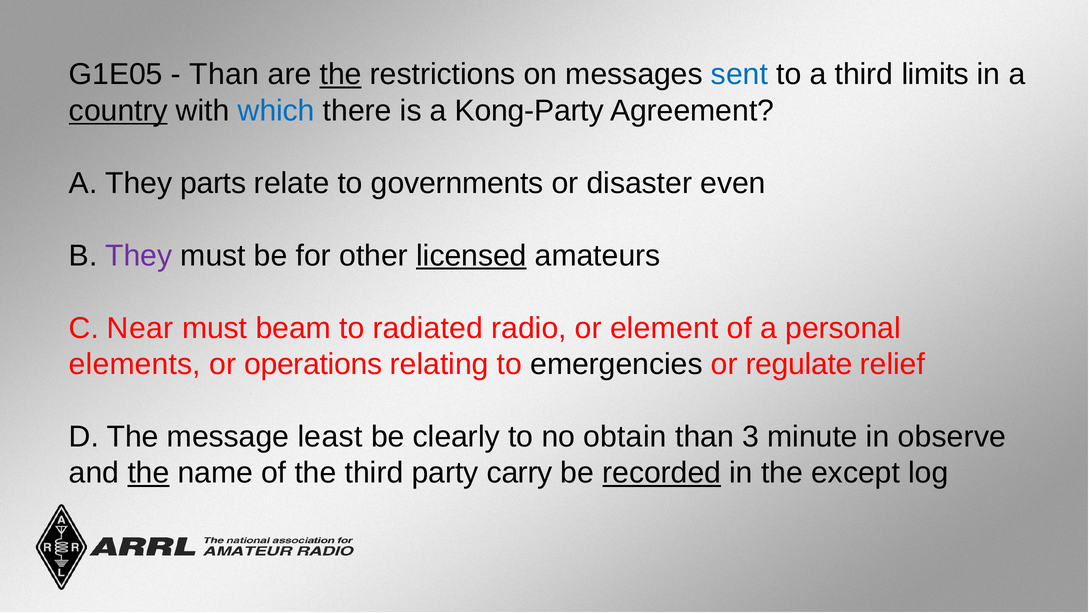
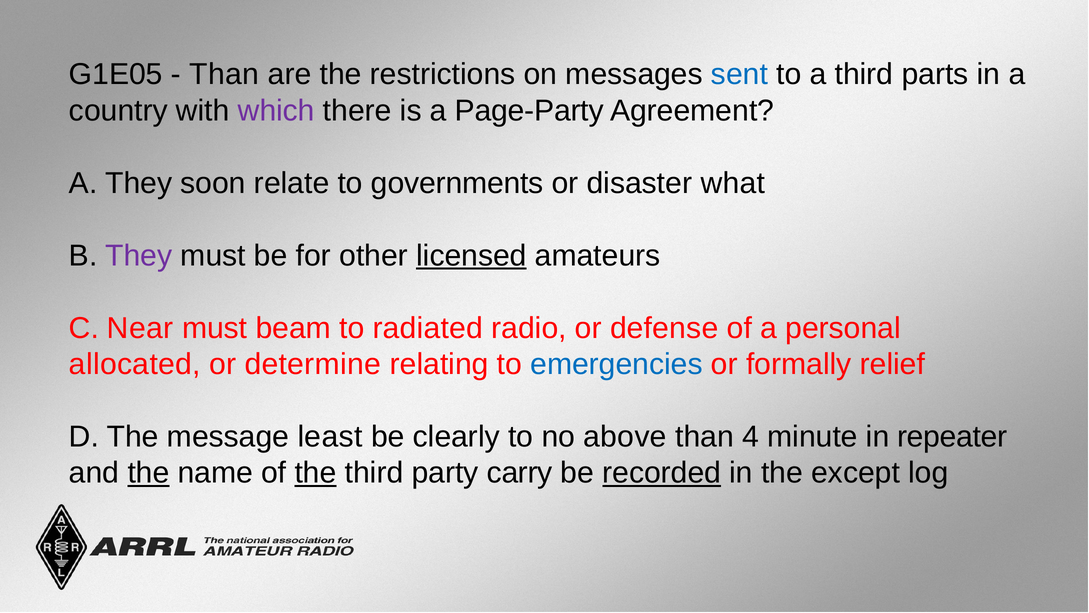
the underline: present -> none (341, 74)
limits: limits -> parts (935, 74)
country underline: present -> none (118, 111)
which colour: blue -> purple (276, 111)
Kong-Party: Kong-Party -> Page-Party (529, 111)
parts: parts -> soon (213, 183)
even: even -> what (733, 183)
element: element -> defense (664, 328)
elements: elements -> allocated (135, 364)
operations: operations -> determine (313, 364)
emergencies colour: black -> blue (617, 364)
regulate: regulate -> formally (799, 364)
obtain: obtain -> above (625, 436)
3: 3 -> 4 (751, 436)
observe: observe -> repeater (952, 436)
the underline: none -> present (316, 473)
